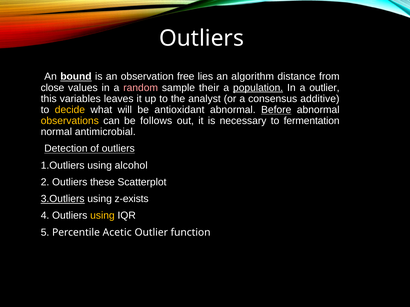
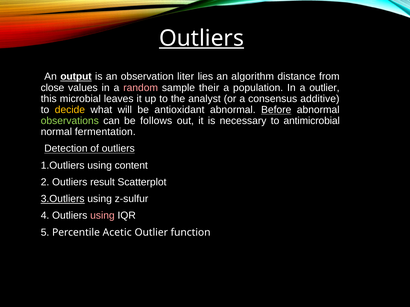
Outliers underline: none -> present (202, 38)
bound: bound -> output (76, 77)
free: free -> liter (186, 77)
population underline: present -> none (258, 88)
variables: variables -> microbial (80, 99)
observations colour: yellow -> light green (70, 121)
fermentation: fermentation -> antimicrobial (312, 121)
antimicrobial: antimicrobial -> fermentation (105, 132)
alcohol: alcohol -> content (131, 166)
these: these -> result (102, 182)
z-exists: z-exists -> z-sulfur (131, 199)
using colour: yellow -> pink (102, 216)
